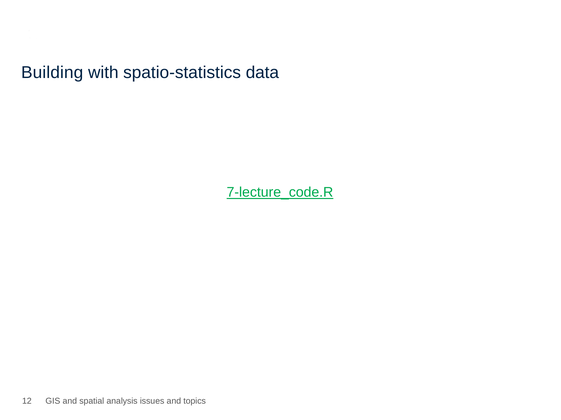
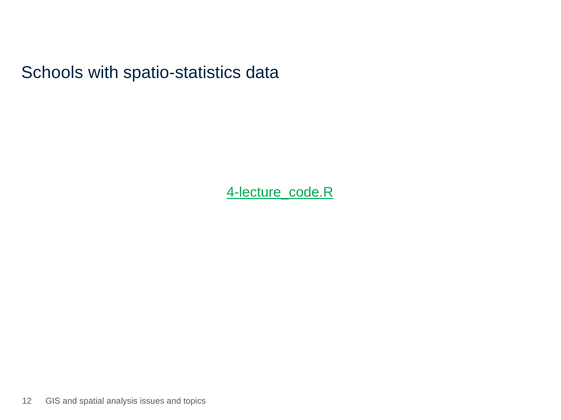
Building: Building -> Schools (52, 73)
7-lecture_code.R: 7-lecture_code.R -> 4-lecture_code.R (280, 193)
